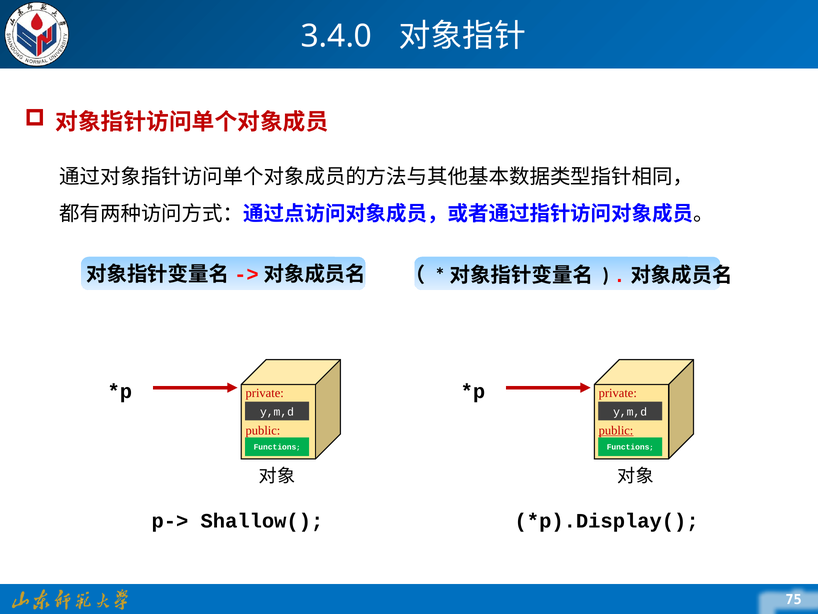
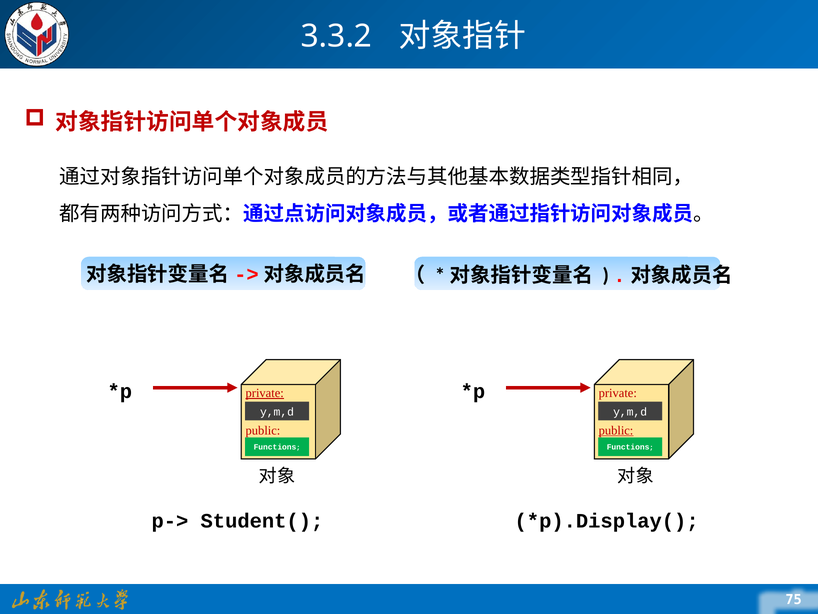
3.4.0: 3.4.0 -> 3.3.2 (336, 36)
private underline: none -> present (265, 393)
Shallow(: Shallow( -> Student( (262, 520)
